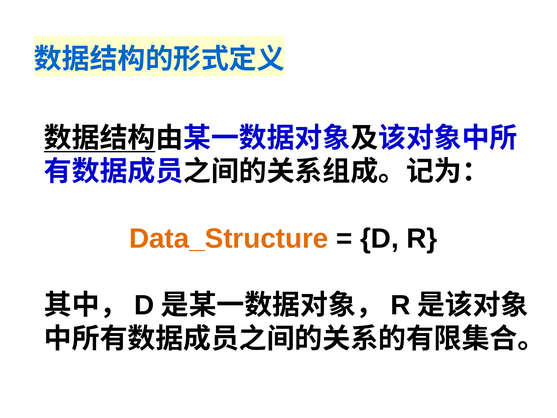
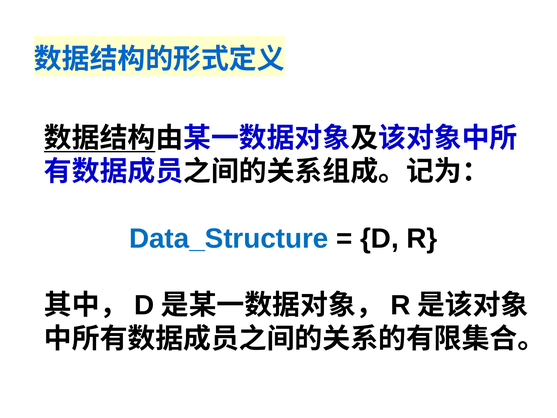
Data_Structure colour: orange -> blue (229, 238)
